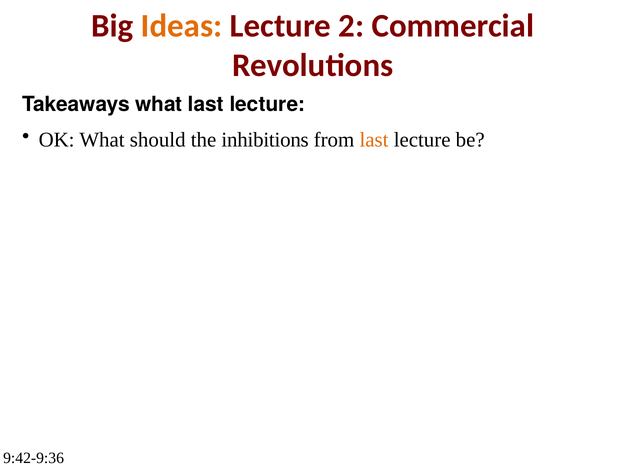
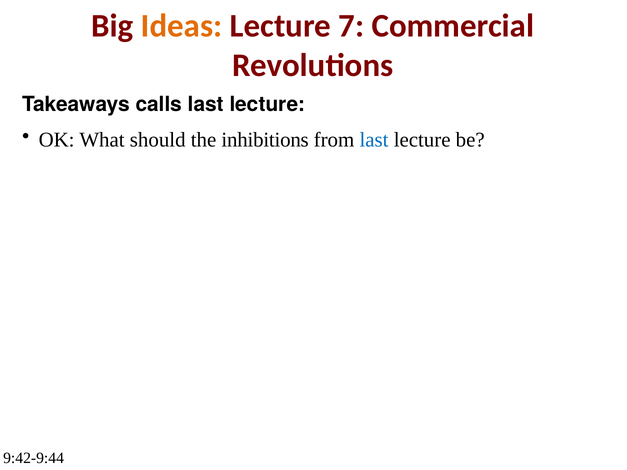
2: 2 -> 7 (351, 26)
Takeaways what: what -> calls (159, 104)
last colour: orange -> blue (374, 140)
9:42-9:36: 9:42-9:36 -> 9:42-9:44 (34, 458)
